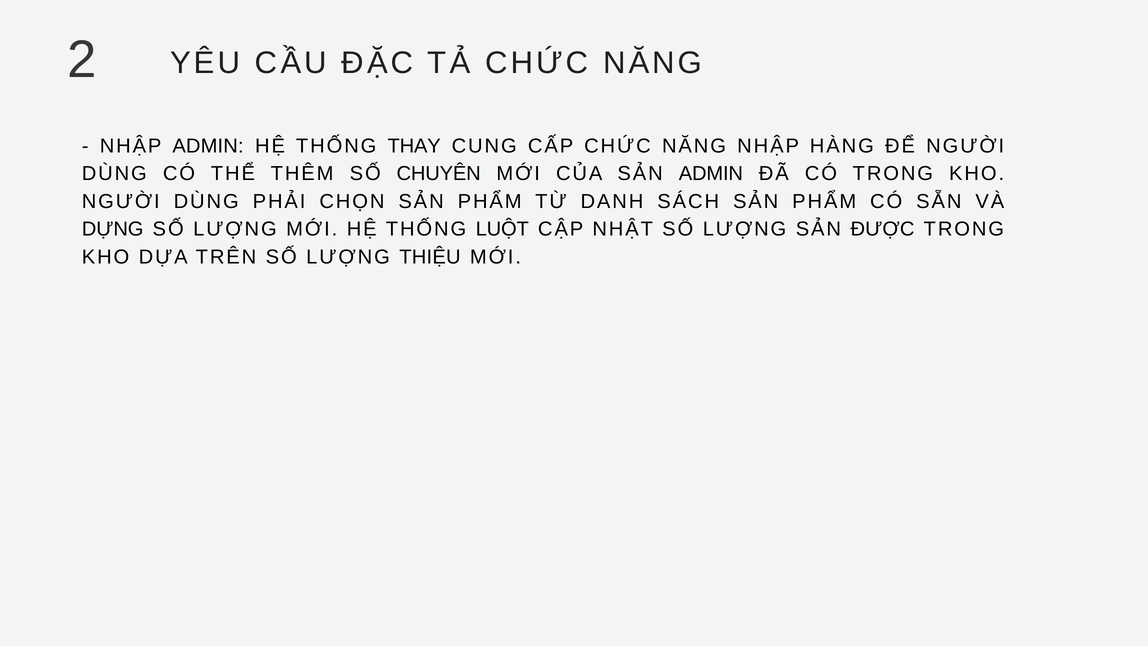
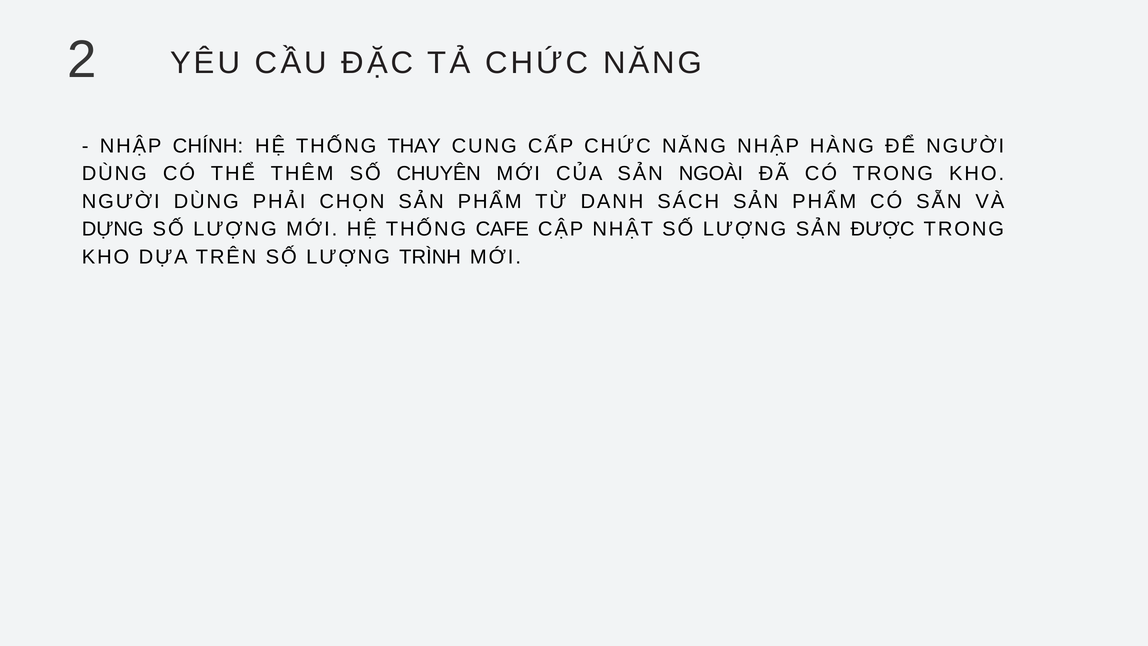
NHẬP ADMIN: ADMIN -> CHÍNH (208, 146)
SẢN ADMIN: ADMIN -> NGOÀI (711, 174)
LUỘT: LUỘT -> CAFE (502, 229)
THIỆU: THIỆU -> TRÌNH (430, 257)
